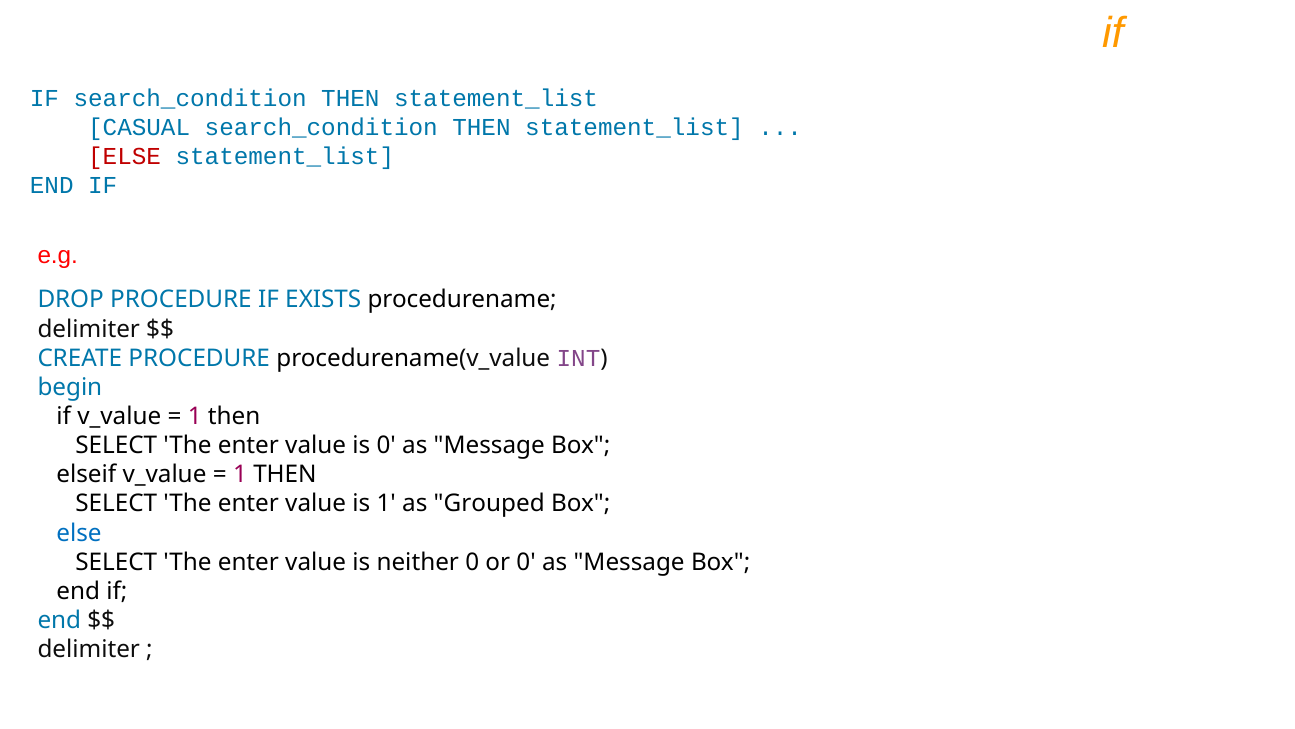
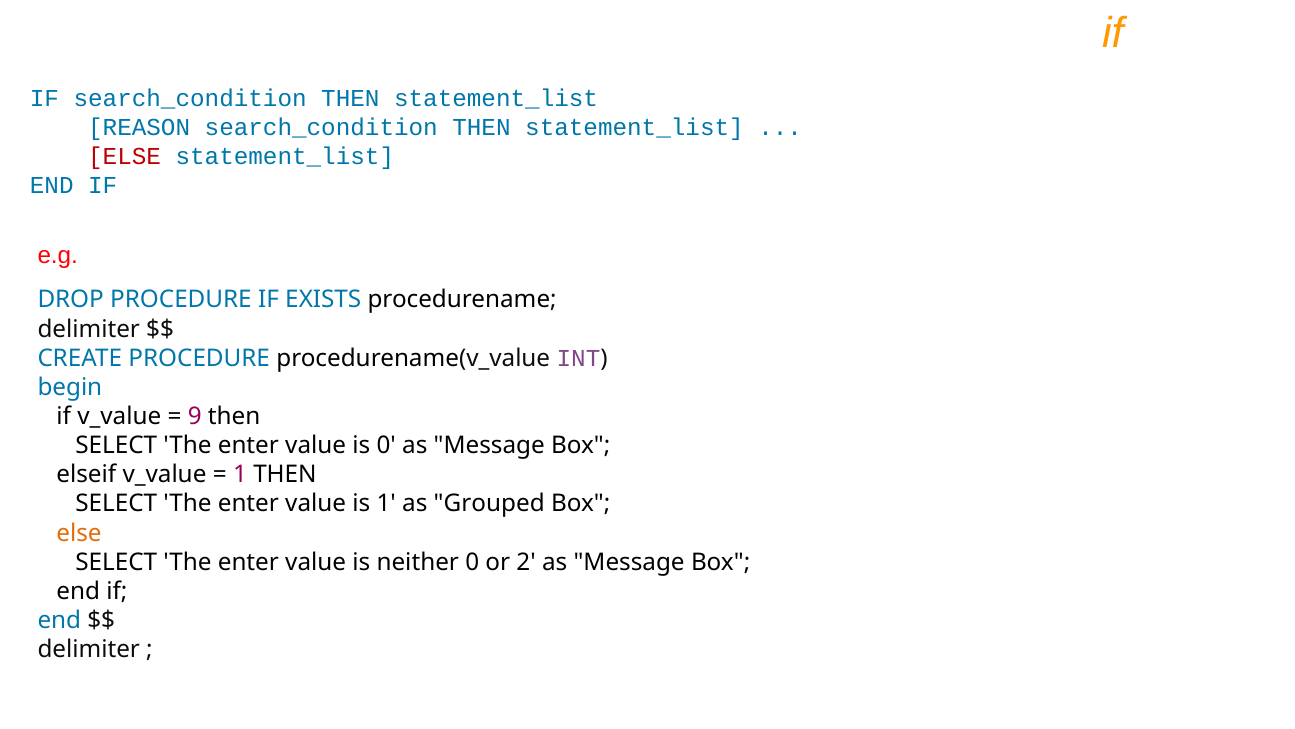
CASUAL: CASUAL -> REASON (139, 127)
1: 1 -> 9 (195, 416)
else colour: blue -> orange (79, 533)
or 0: 0 -> 2 (526, 562)
